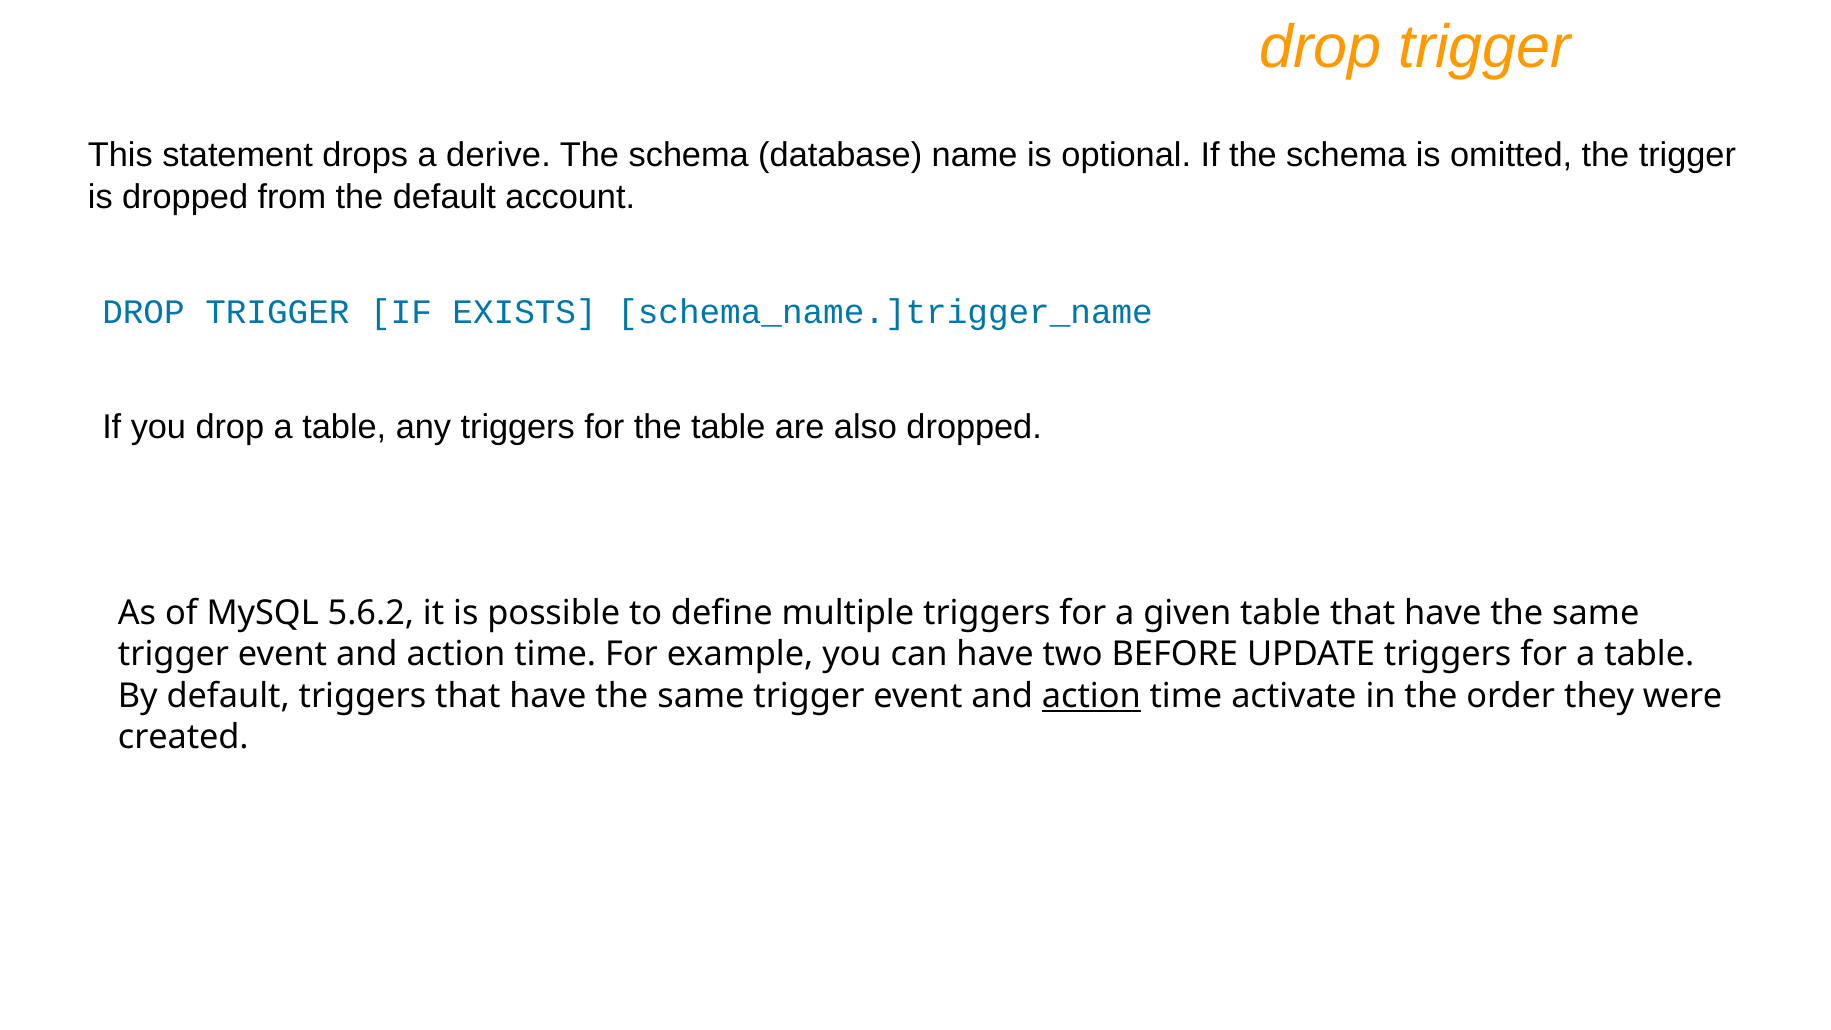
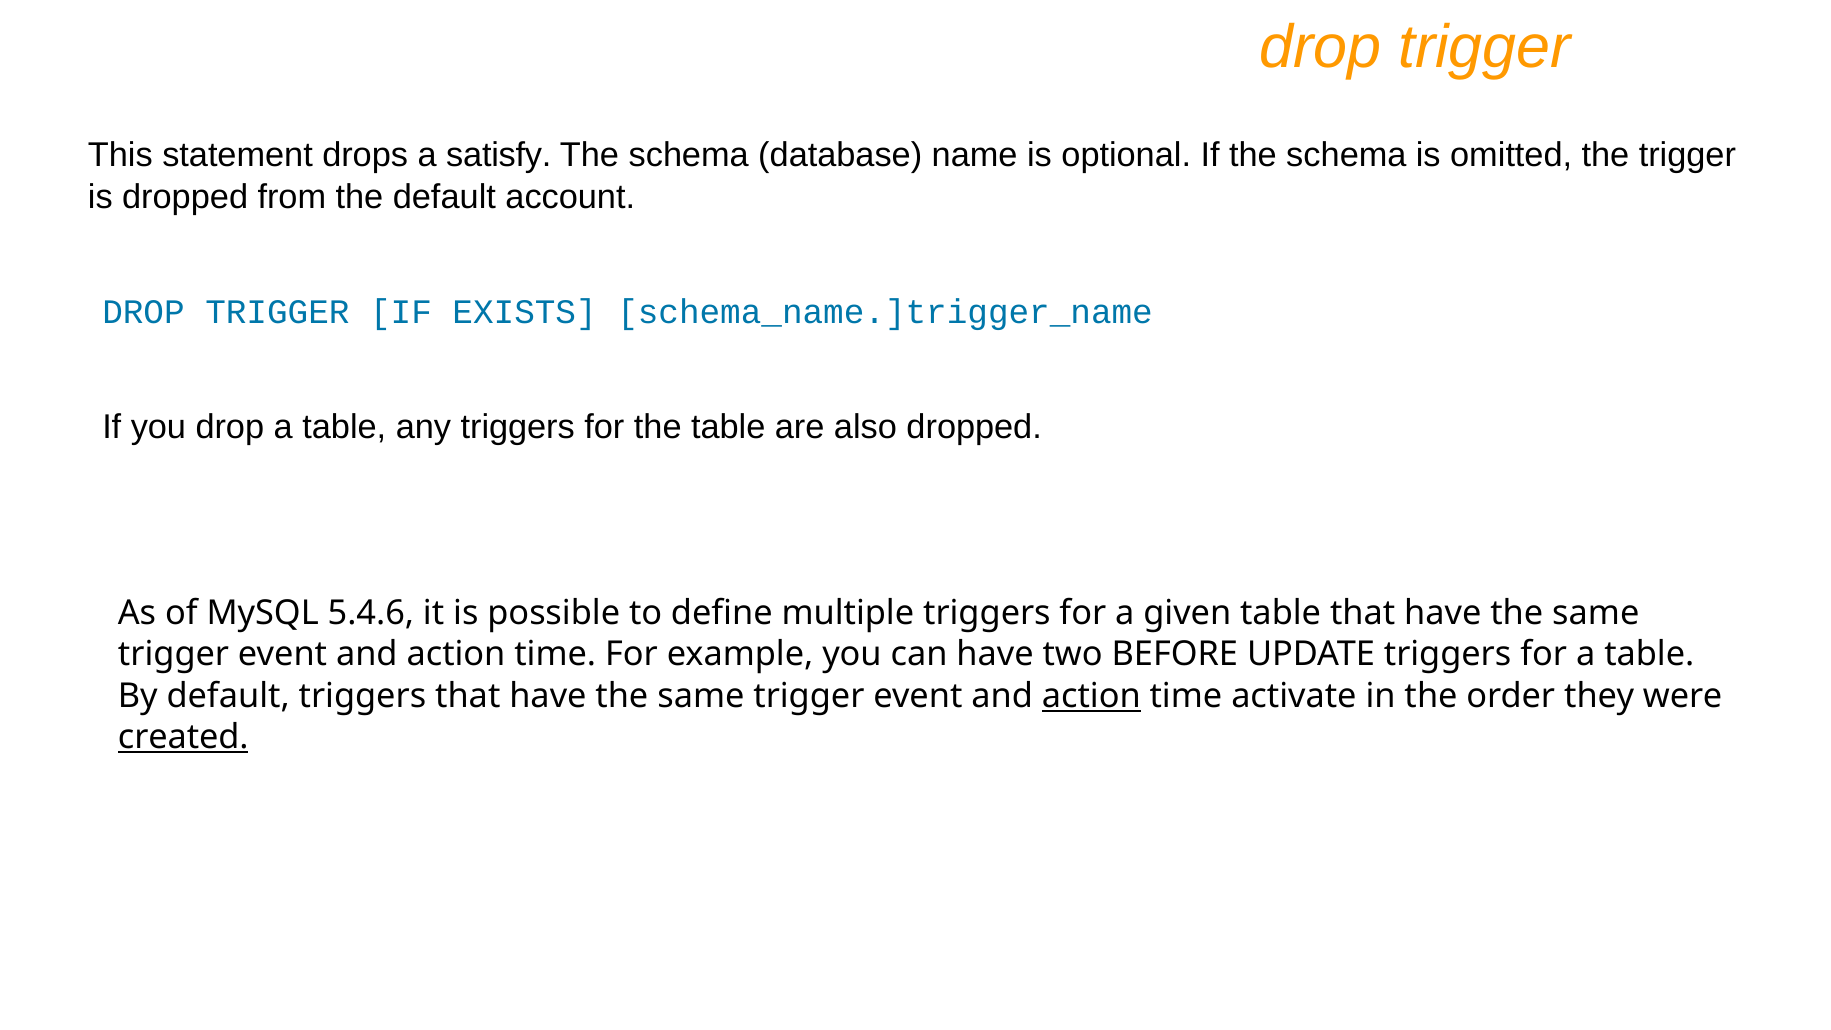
derive: derive -> satisfy (499, 156)
5.6.2: 5.6.2 -> 5.4.6 (371, 613)
created underline: none -> present (183, 737)
